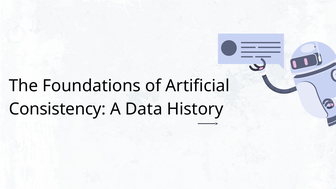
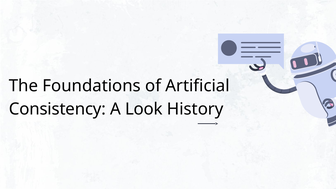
Data: Data -> Look (144, 109)
